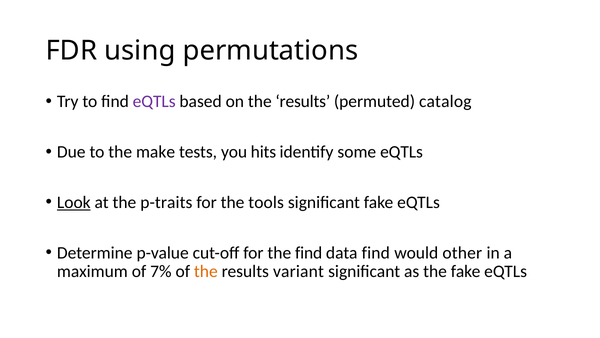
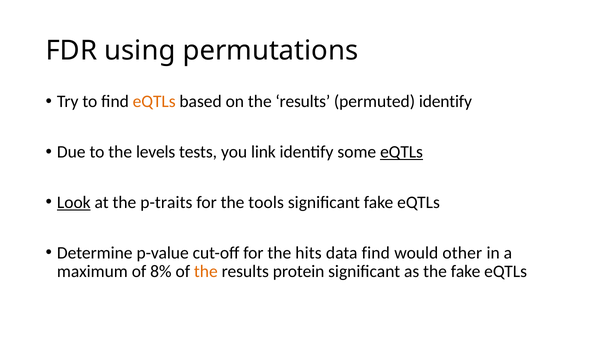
eQTLs colour: purple -> orange (154, 101)
permuted catalog: catalog -> identify (445, 101)
make: make -> levels (156, 152)
hits: hits -> link (263, 152)
eQTLs underline: none -> present (402, 152)
the find: find -> hits (309, 252)
7%: 7% -> 8% (161, 271)
variant: variant -> protein (299, 271)
